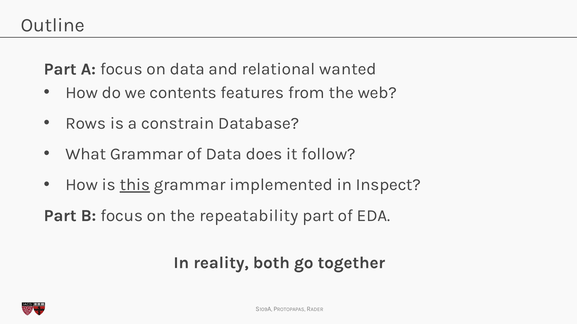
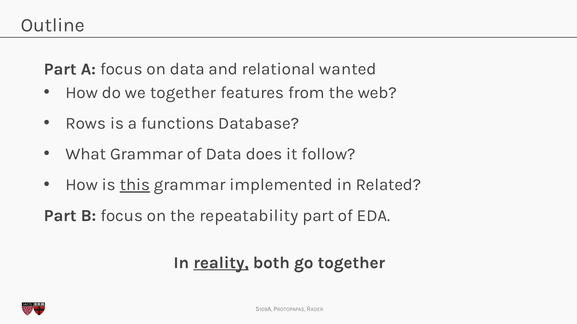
we contents: contents -> together (183, 93)
constrain: constrain -> functions (178, 124)
Inspect: Inspect -> Related (388, 185)
reality underline: none -> present (221, 263)
